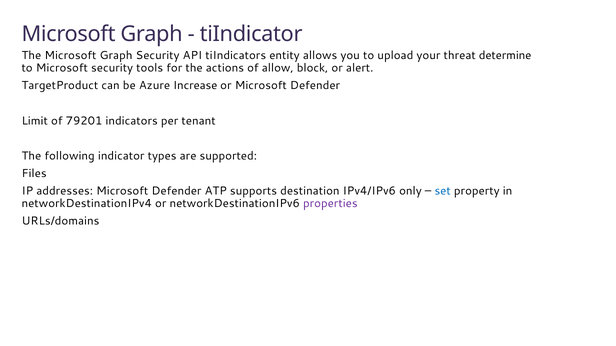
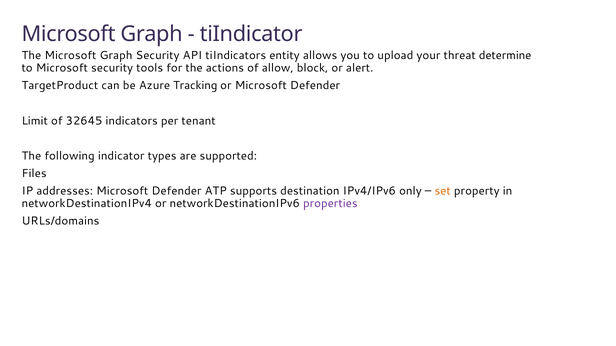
Increase: Increase -> Tracking (195, 86)
79201: 79201 -> 32645 (84, 121)
set colour: blue -> orange (443, 191)
